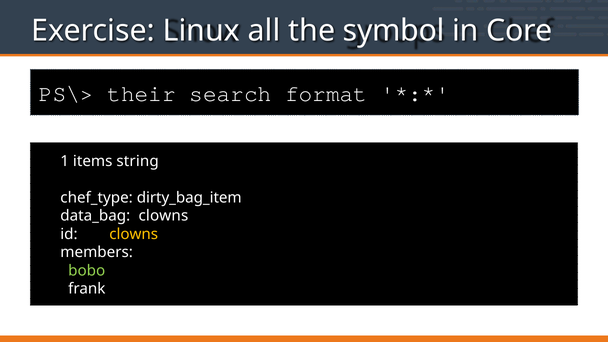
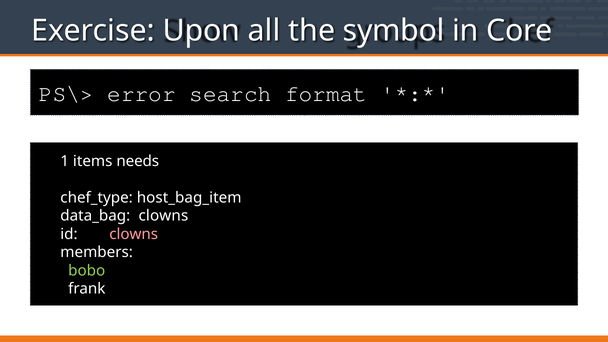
Linux: Linux -> Upon (201, 31)
their: their -> error (142, 94)
string: string -> needs (138, 161)
dirty_bag_item: dirty_bag_item -> host_bag_item (189, 198)
clowns colour: yellow -> pink (134, 234)
